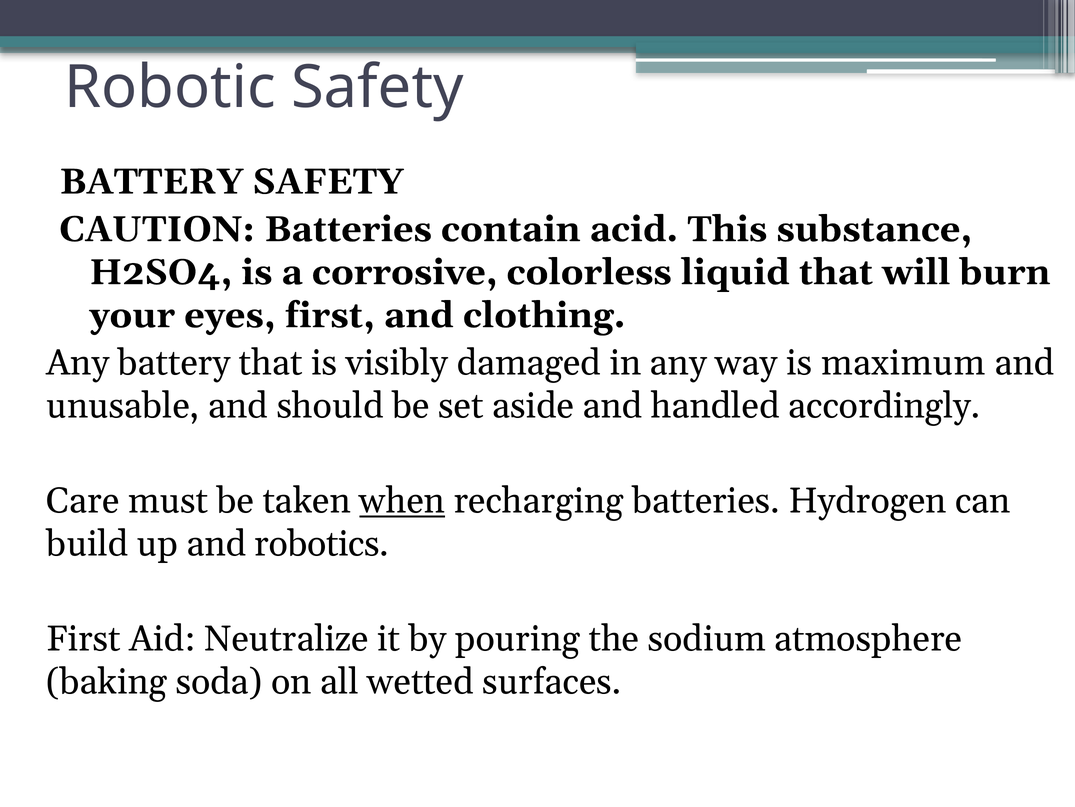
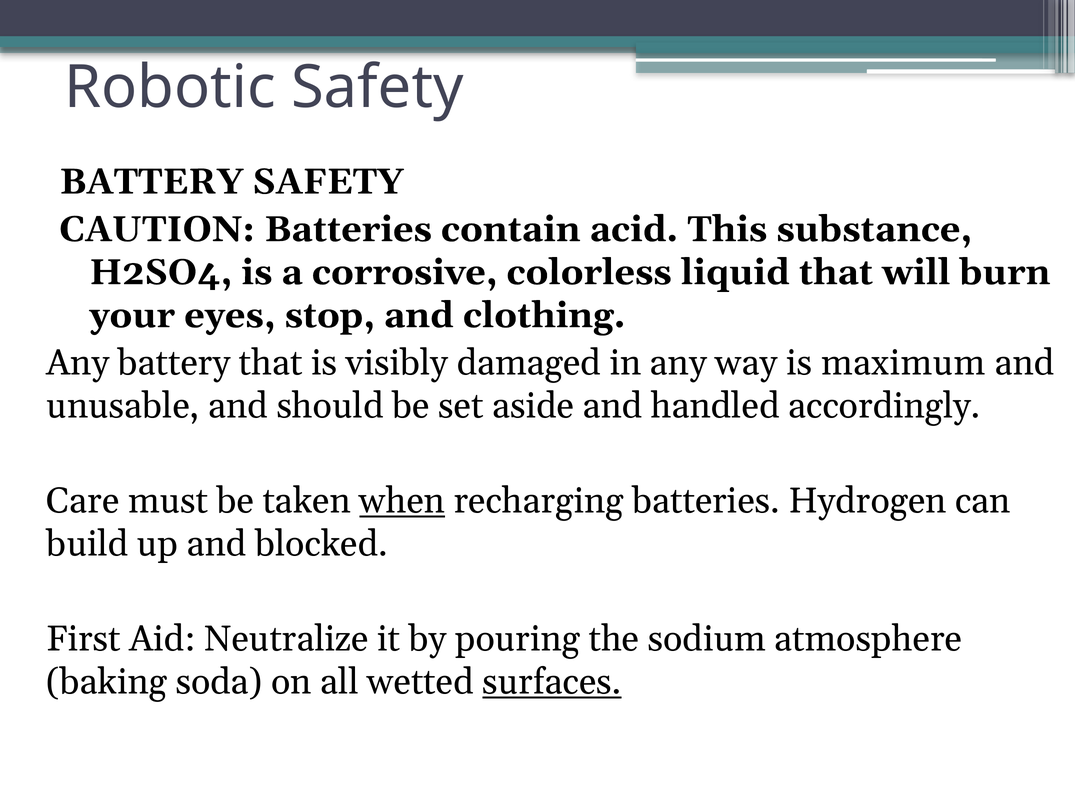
eyes first: first -> stop (330, 315)
robotics: robotics -> blocked (322, 544)
surfaces underline: none -> present (552, 682)
